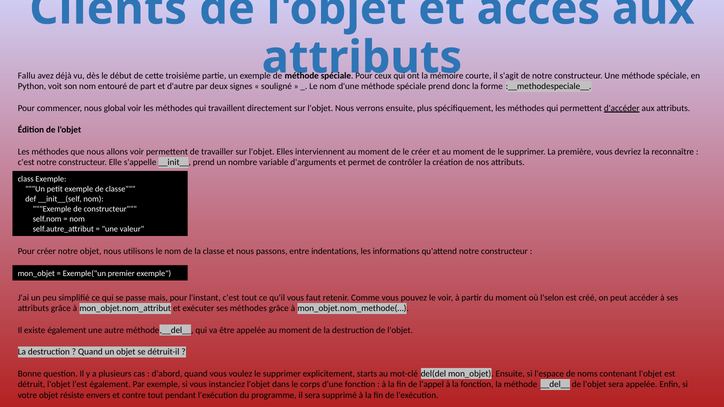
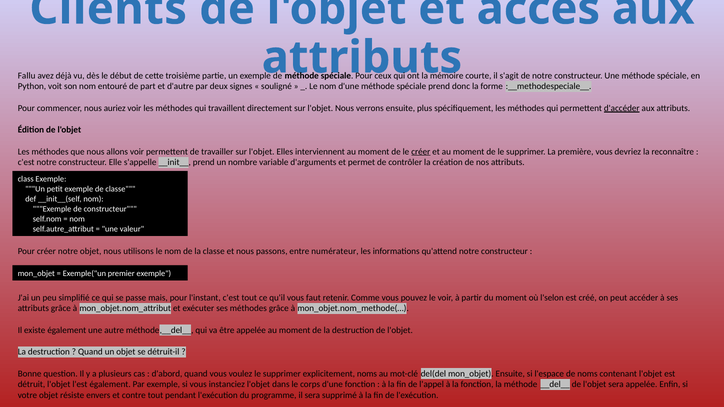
global: global -> auriez (115, 108)
créer underline: none -> present (421, 152)
indentations: indentations -> numérateur (335, 252)
explicitement starts: starts -> noms (367, 374)
